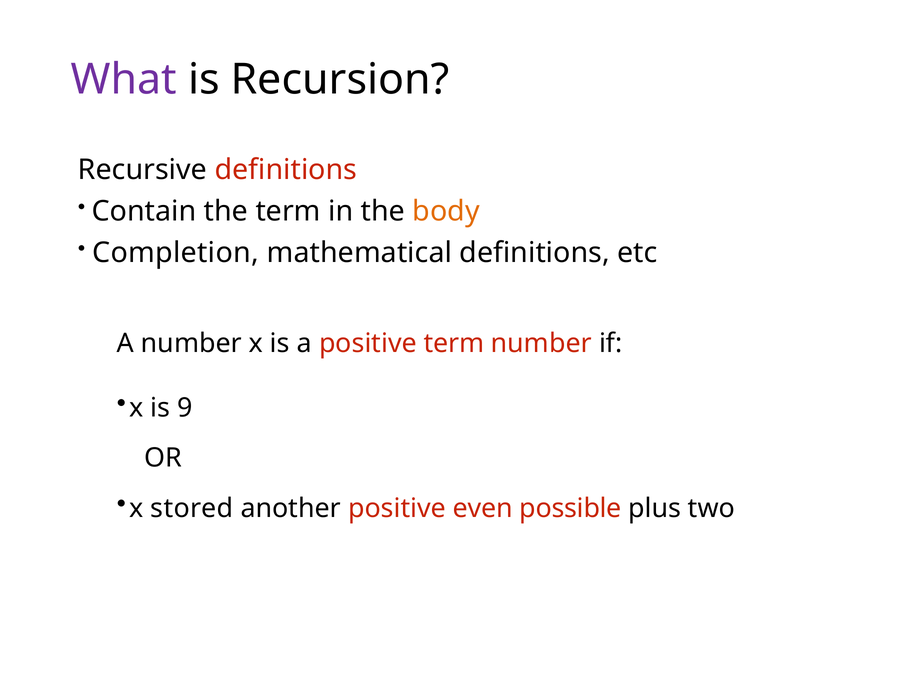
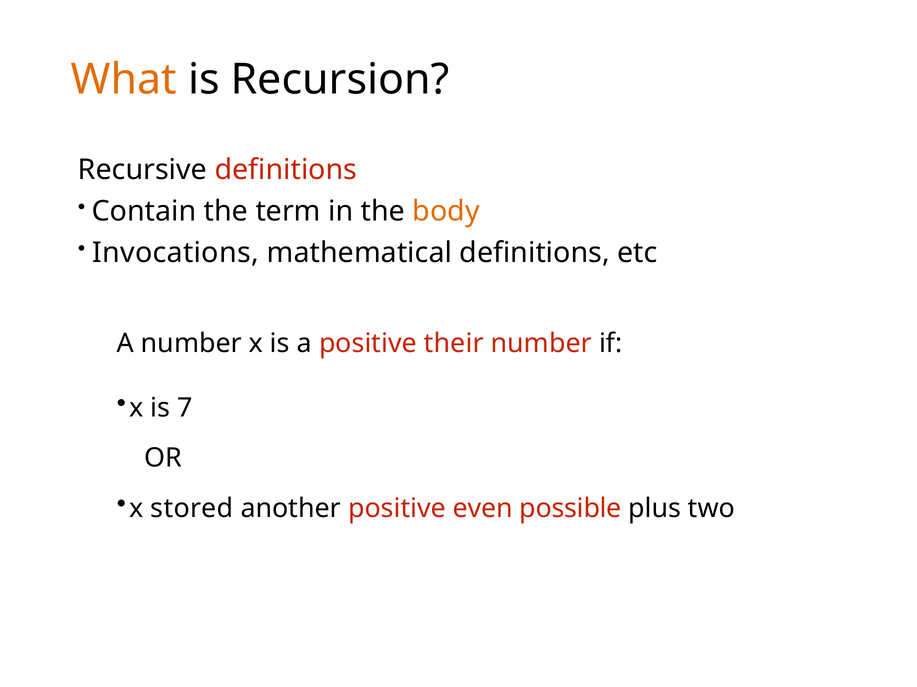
What colour: purple -> orange (124, 80)
Completion: Completion -> Invocations (176, 253)
positive term: term -> their (454, 344)
9: 9 -> 7 (185, 408)
